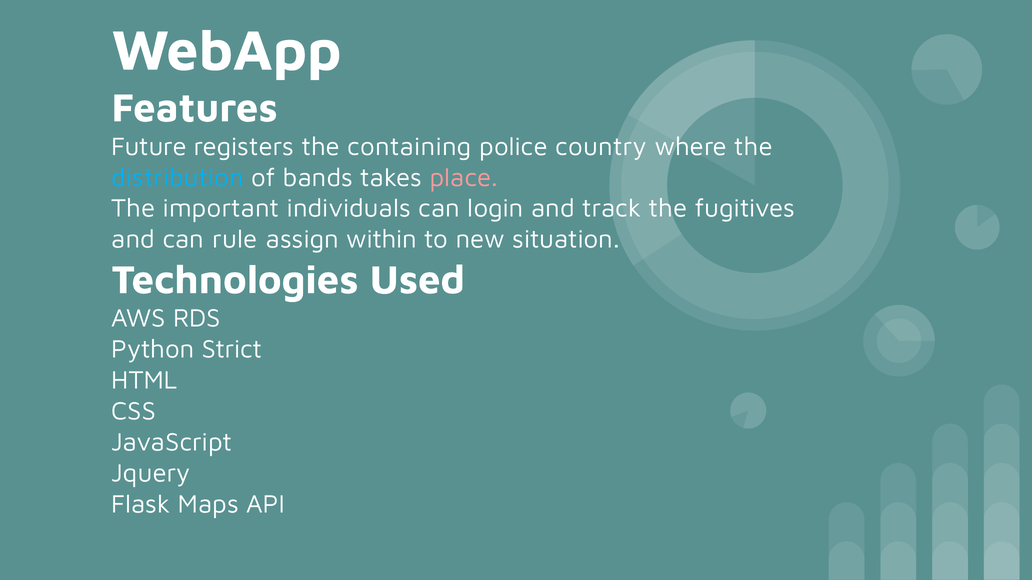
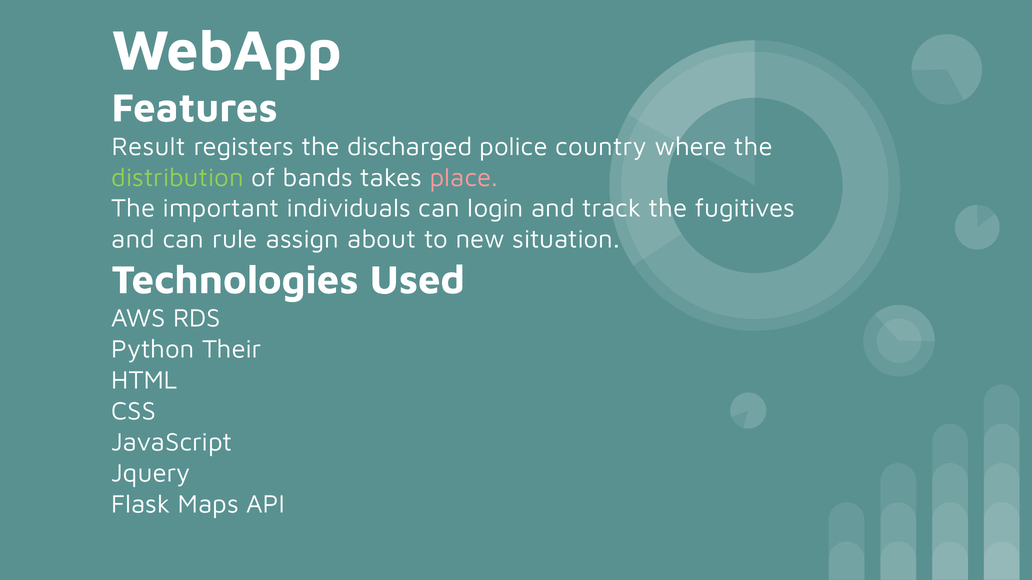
Future: Future -> Result (149, 147)
containing: containing -> discharged (410, 147)
distribution colour: light blue -> light green (178, 178)
within: within -> about (381, 240)
Strict: Strict -> Their (232, 350)
